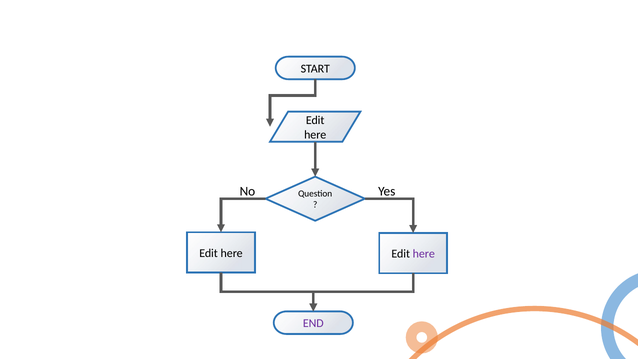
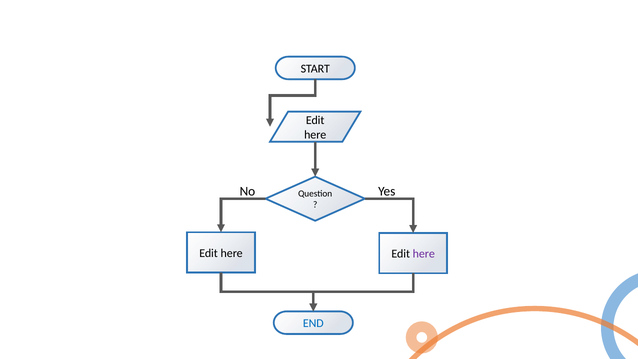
END colour: purple -> blue (313, 323)
